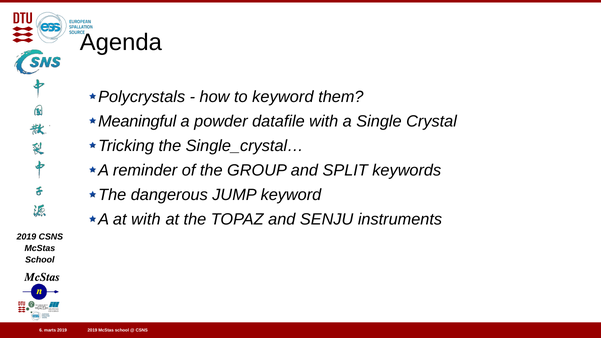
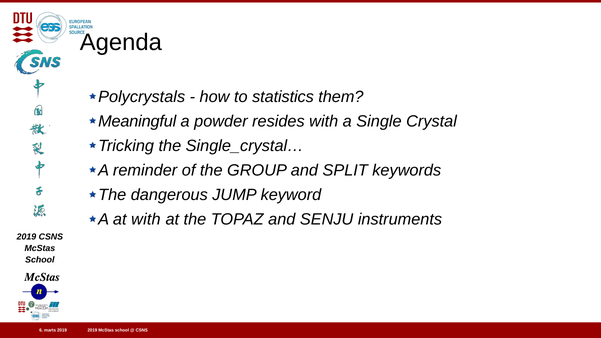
to keyword: keyword -> statistics (283, 97)
datafile: datafile -> resides (278, 122)
